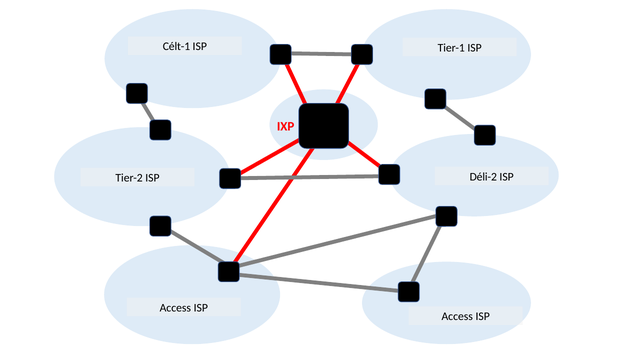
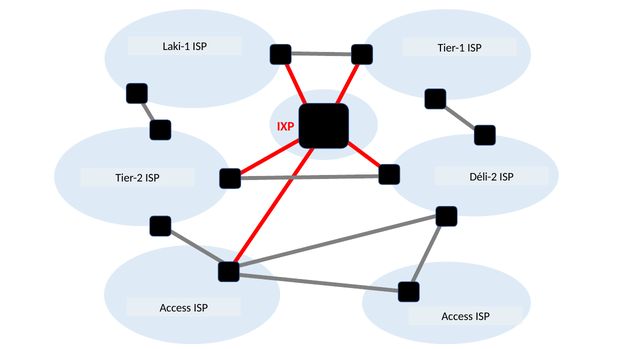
Célt-1: Célt-1 -> Laki-1 (176, 47)
